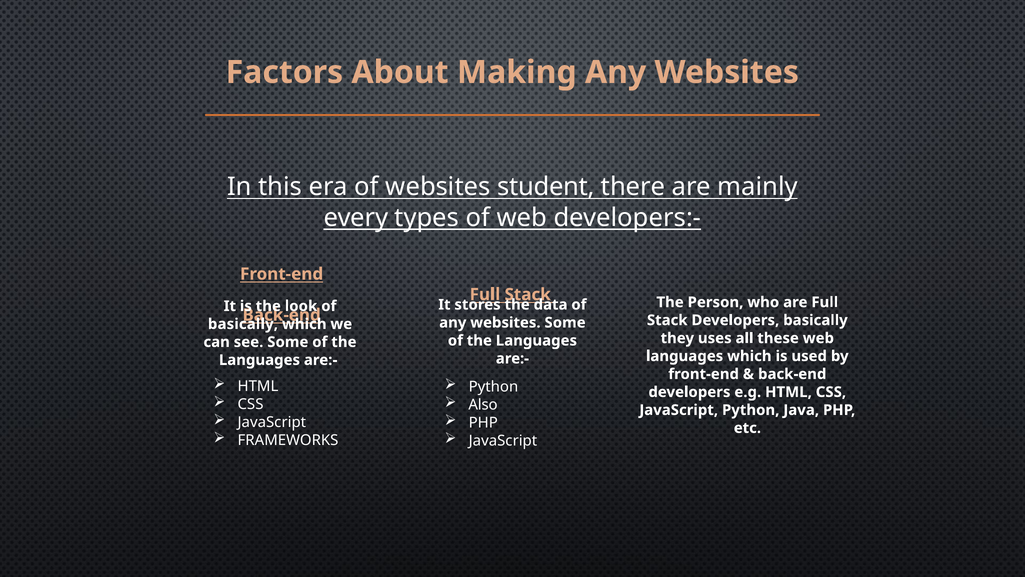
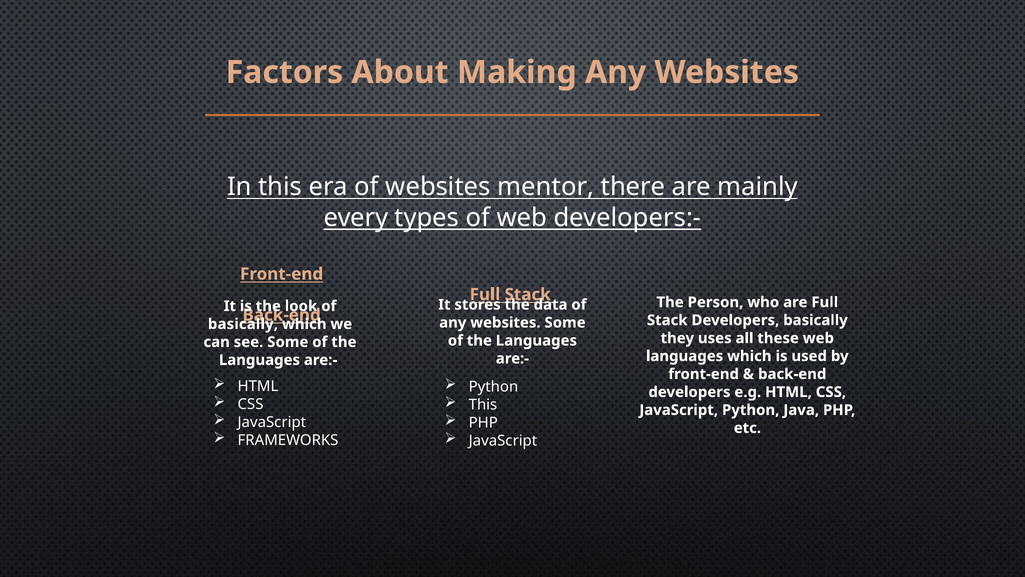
student: student -> mentor (546, 187)
Also: Also -> This (483, 404)
